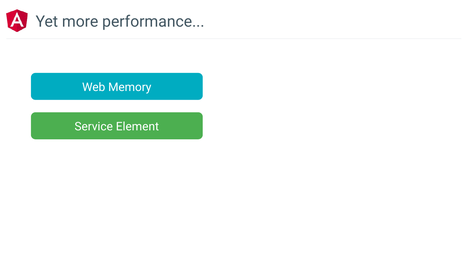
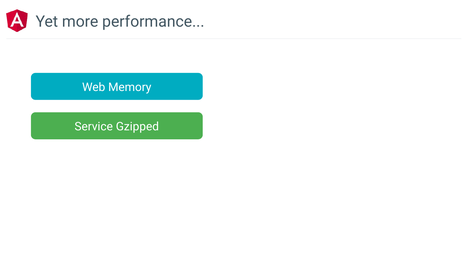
Element: Element -> Gzipped (137, 127)
